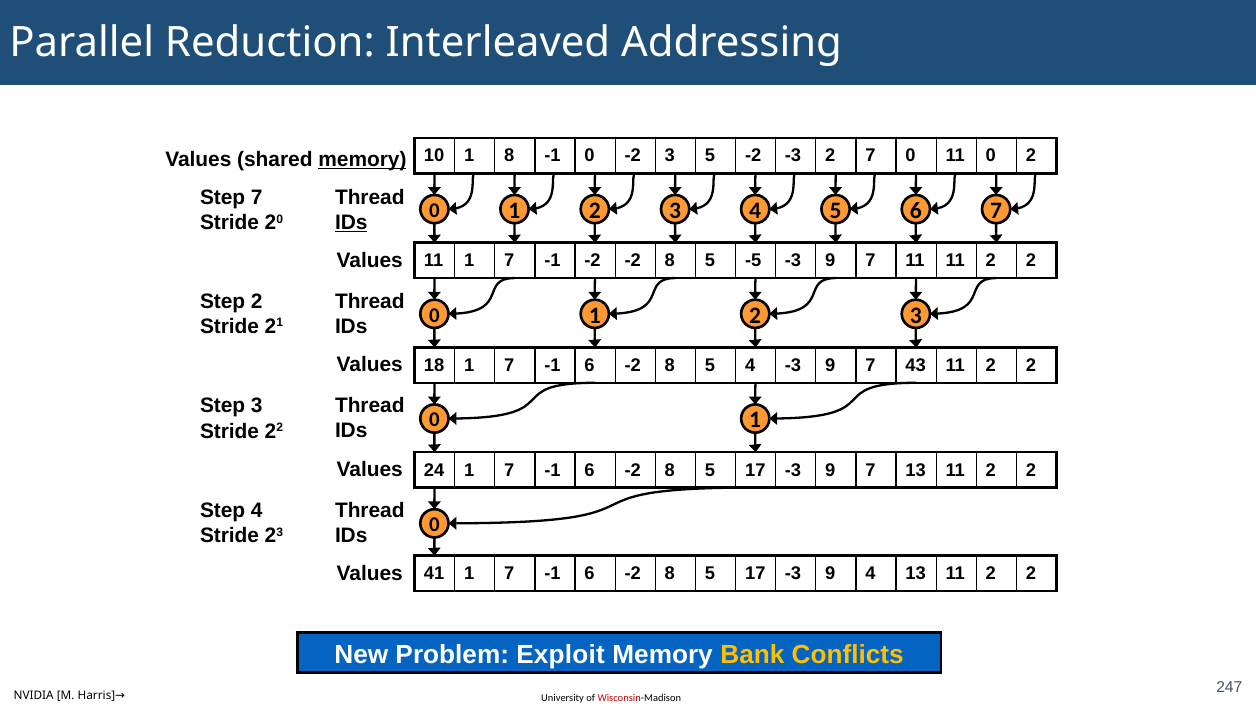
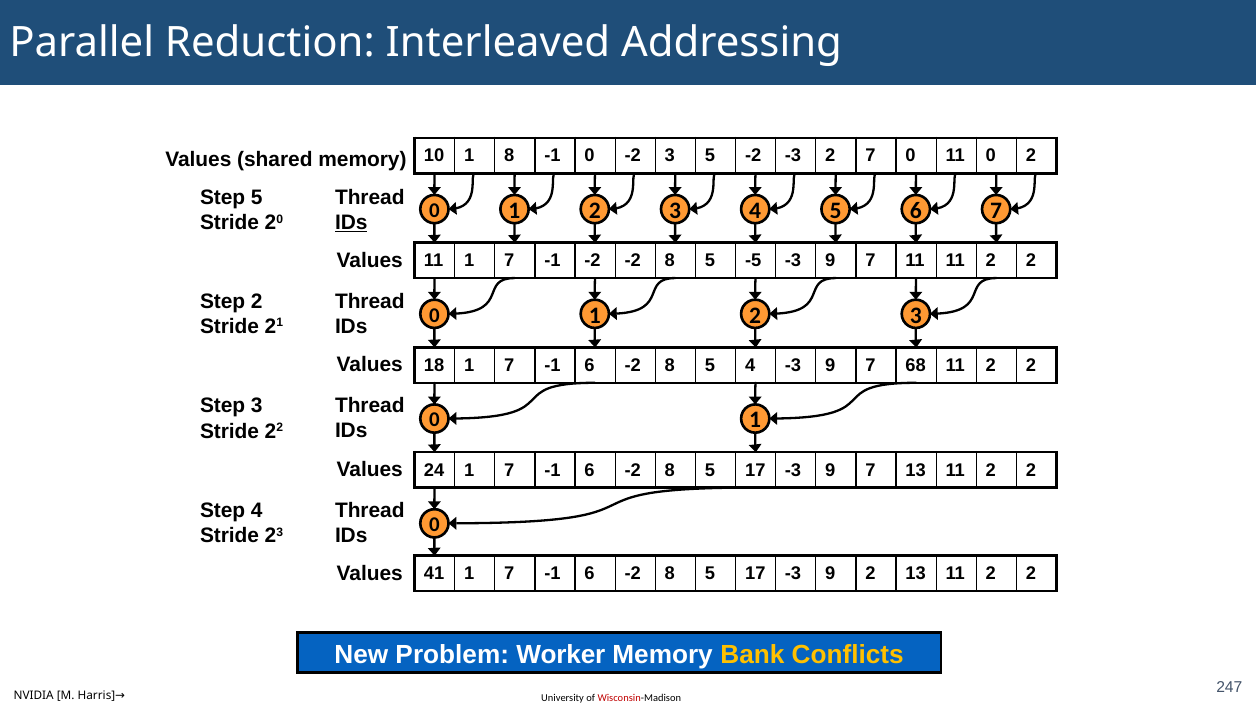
memory underline: present -> none (362, 160)
Step 7: 7 -> 5 (257, 197)
43: 43 -> 68 (916, 365)
9 4: 4 -> 2 (870, 573)
Exploit: Exploit -> Worker (561, 654)
